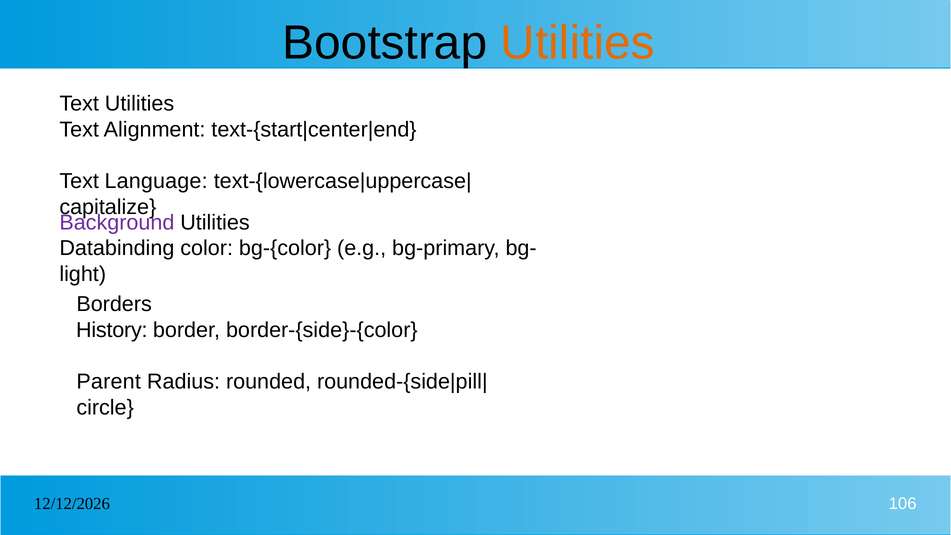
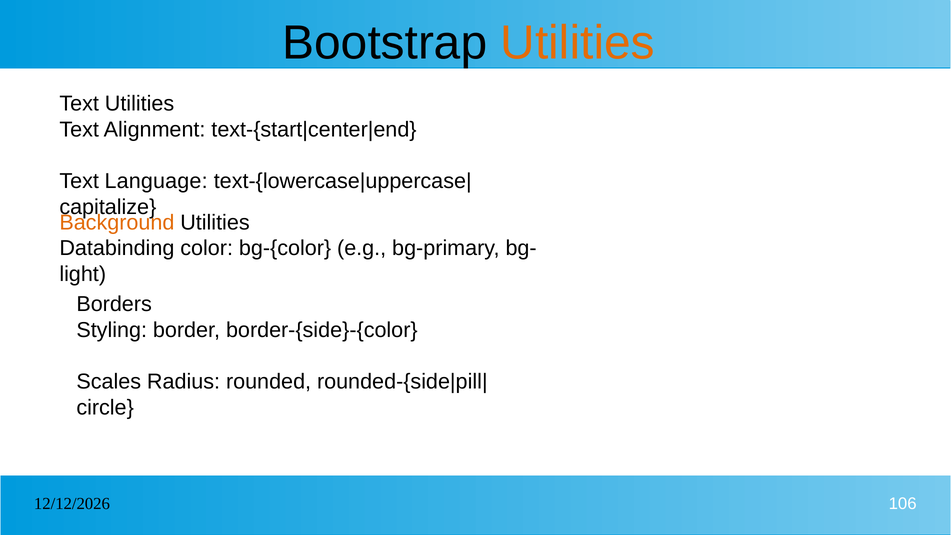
Background colour: purple -> orange (117, 222)
History: History -> Styling (112, 330)
Parent: Parent -> Scales (109, 382)
